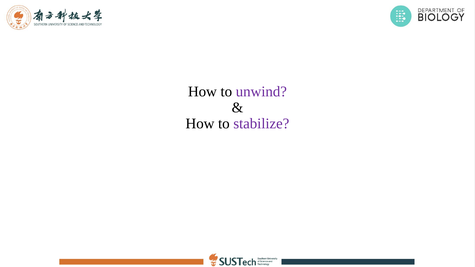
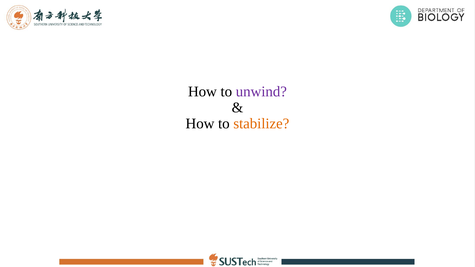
stabilize colour: purple -> orange (261, 124)
